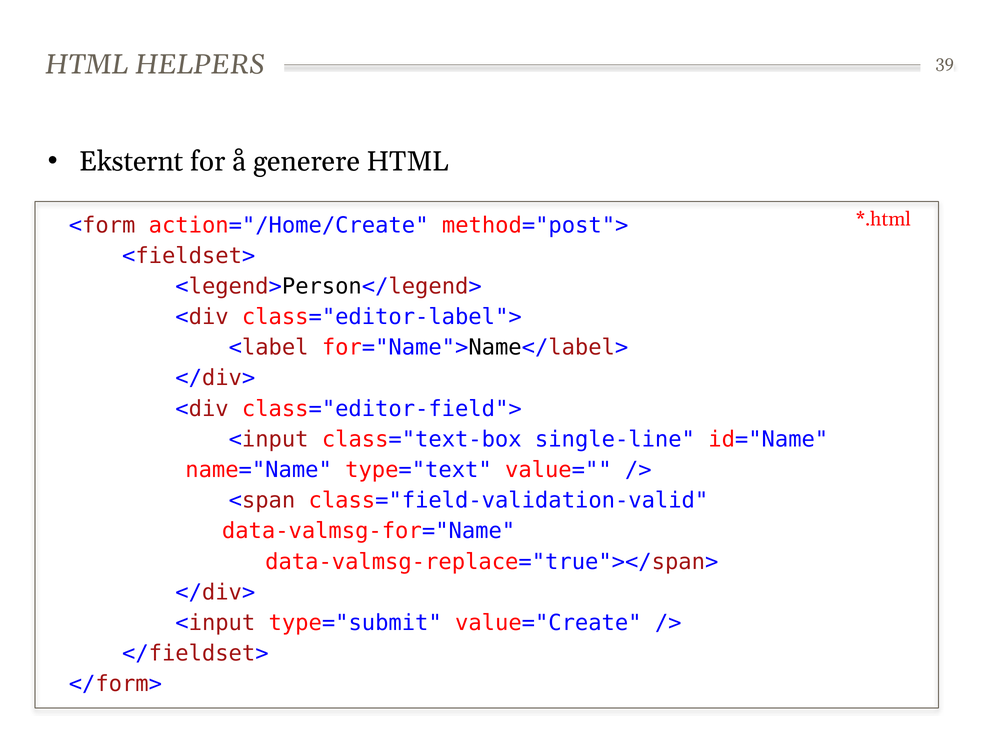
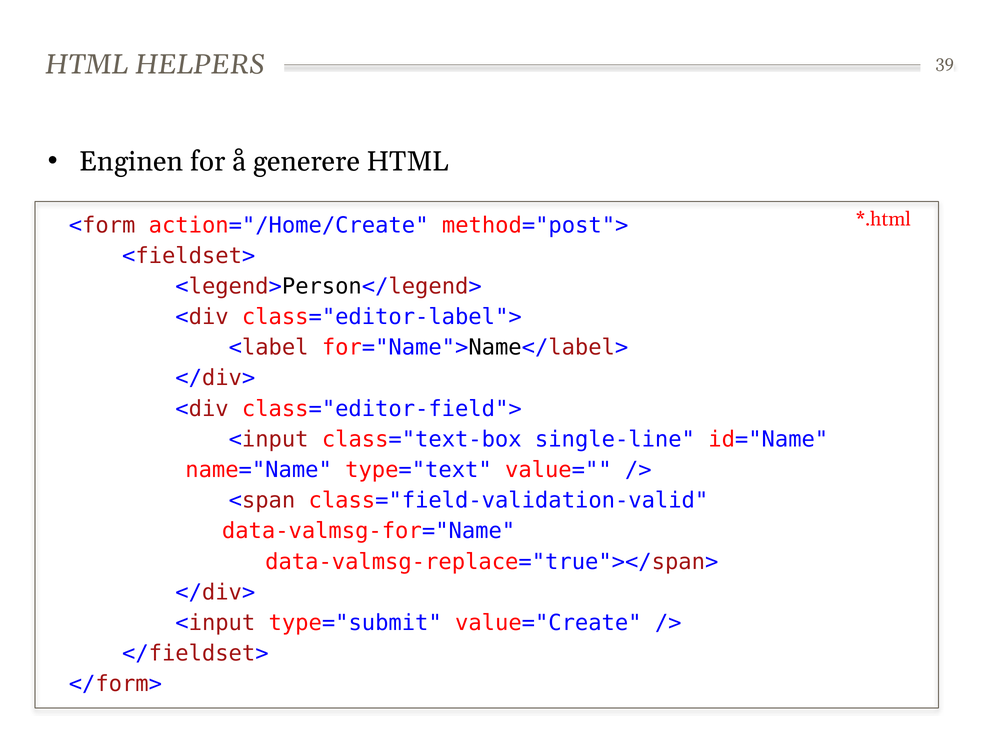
Eksternt: Eksternt -> Enginen (131, 161)
